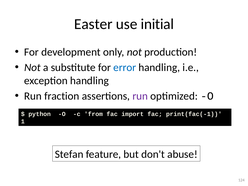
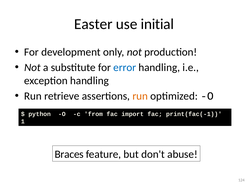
fraction: fraction -> retrieve (62, 96)
run colour: purple -> orange (140, 96)
Stefan: Stefan -> Braces (69, 154)
